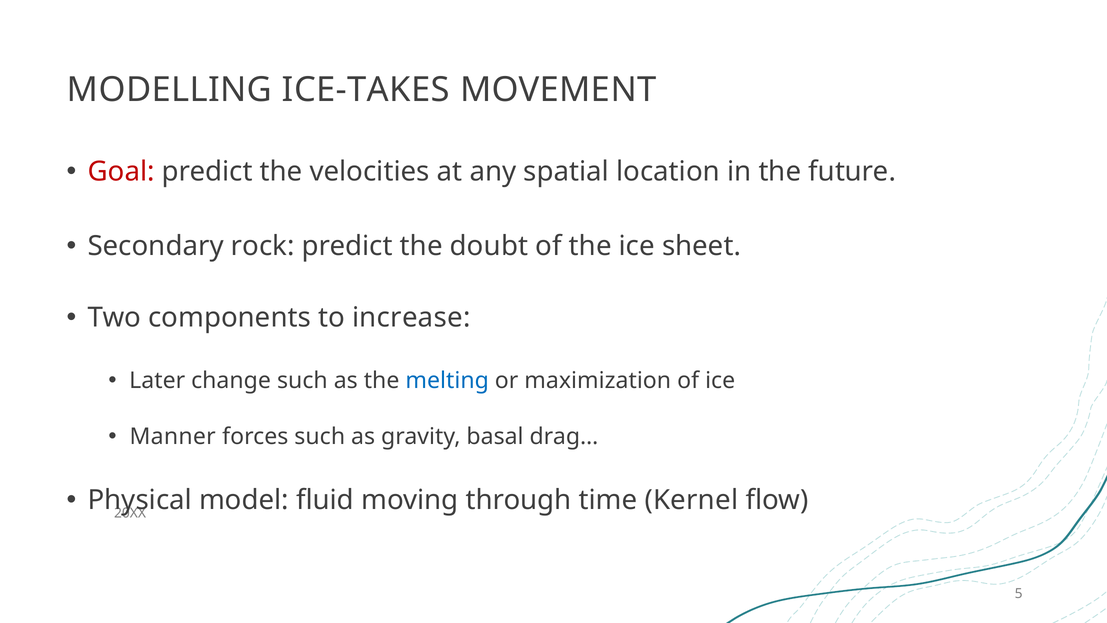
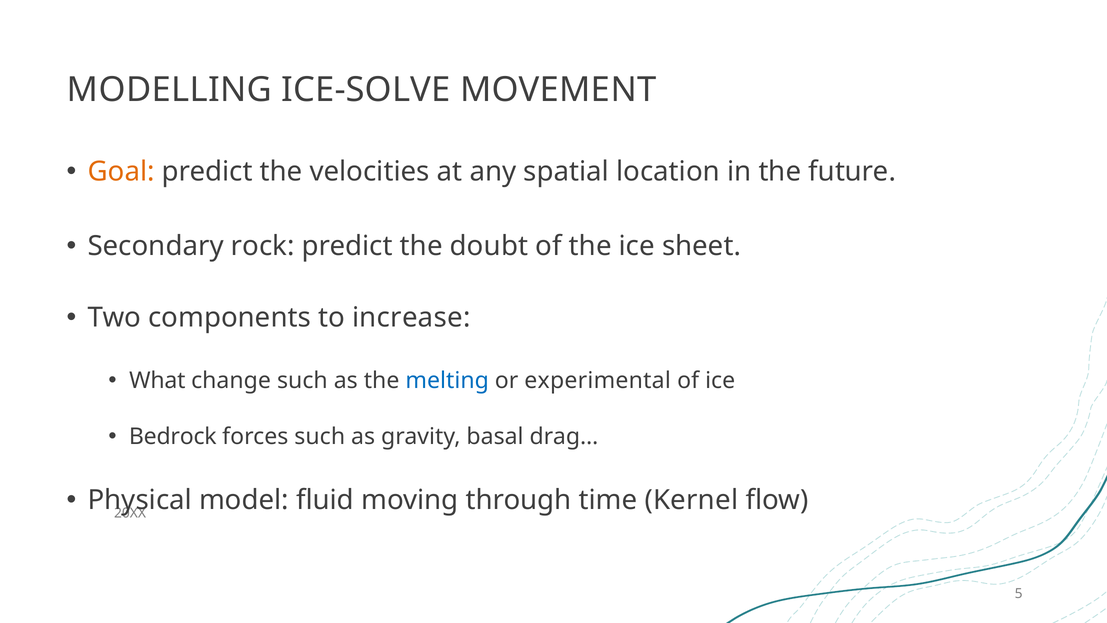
ICE-TAKES: ICE-TAKES -> ICE-SOLVE (366, 90)
Goal colour: red -> orange (121, 172)
Later: Later -> What (157, 381)
maximization: maximization -> experimental (598, 381)
Manner: Manner -> Bedrock (173, 436)
